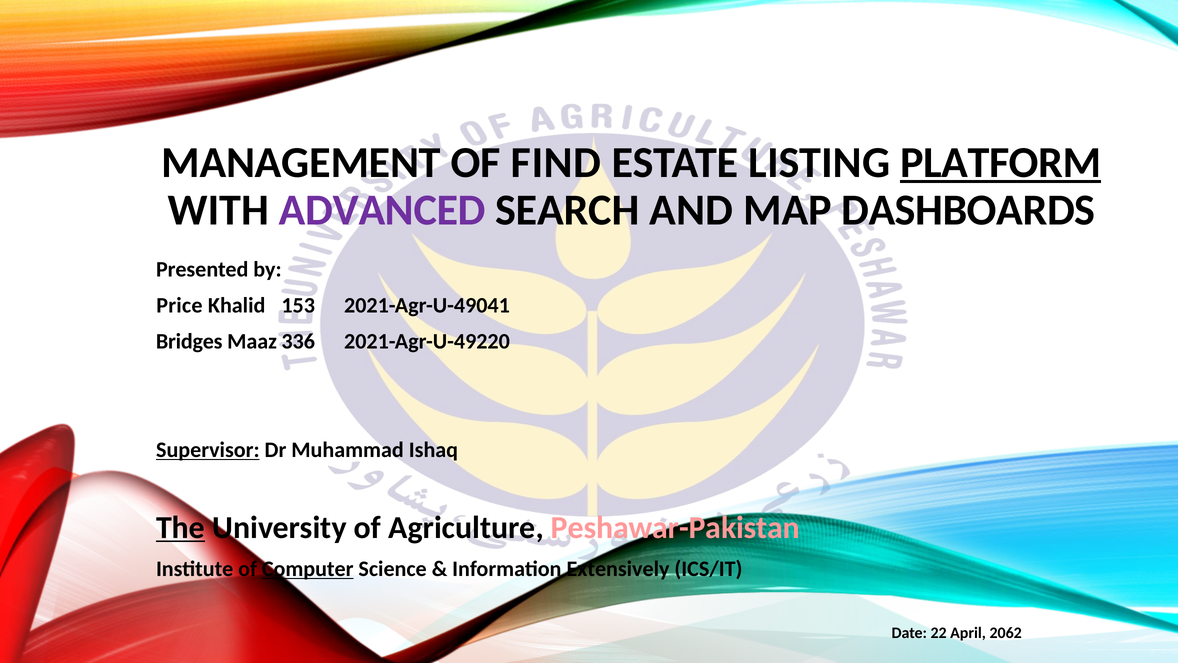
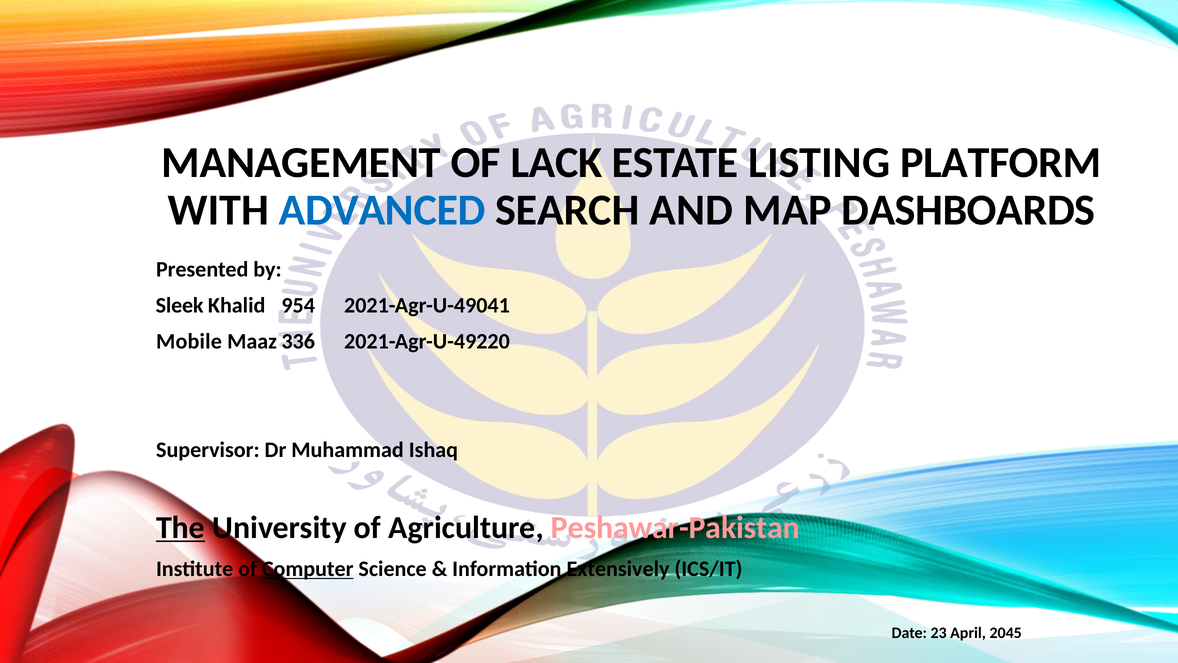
FIND: FIND -> LACK (556, 162)
PLATFORM underline: present -> none (1001, 162)
ADVANCED colour: purple -> blue (382, 210)
Price: Price -> Sleek (180, 305)
153: 153 -> 954 (298, 305)
Bridges: Bridges -> Mobile (189, 341)
Supervisor underline: present -> none (208, 450)
22: 22 -> 23 (939, 632)
2062: 2062 -> 2045 (1006, 632)
